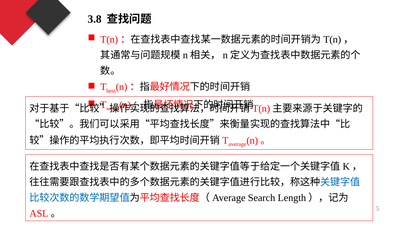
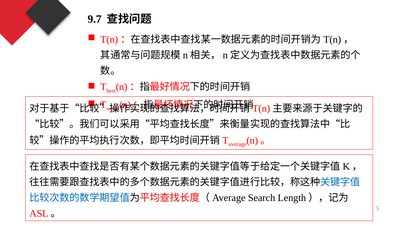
3.8: 3.8 -> 9.7 (95, 19)
